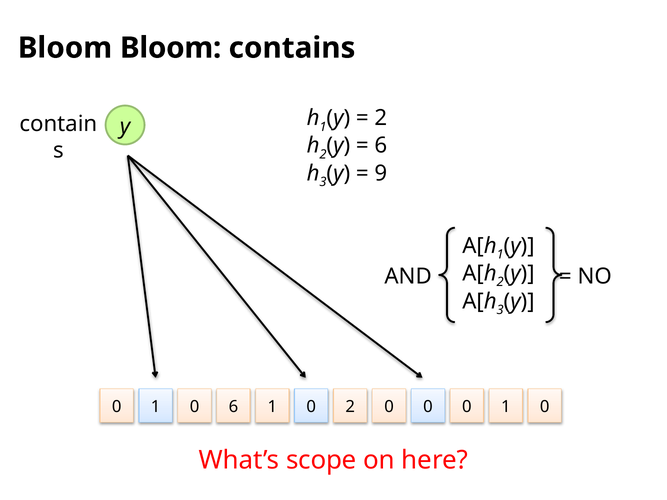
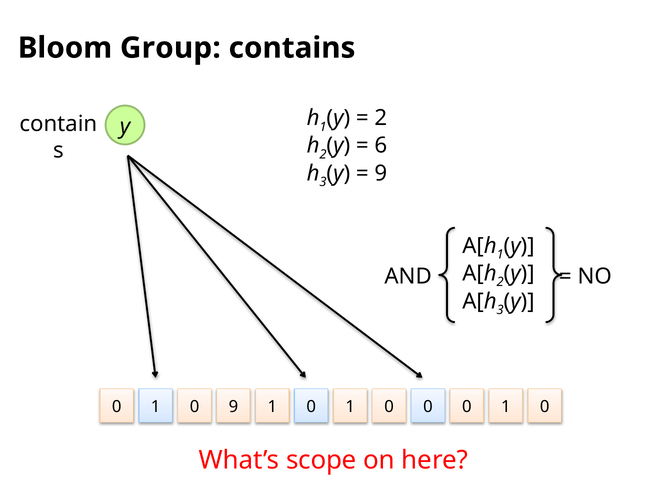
Bloom Bloom: Bloom -> Group (170, 48)
0 6: 6 -> 9 (233, 407)
1 0 2: 2 -> 1 (350, 407)
